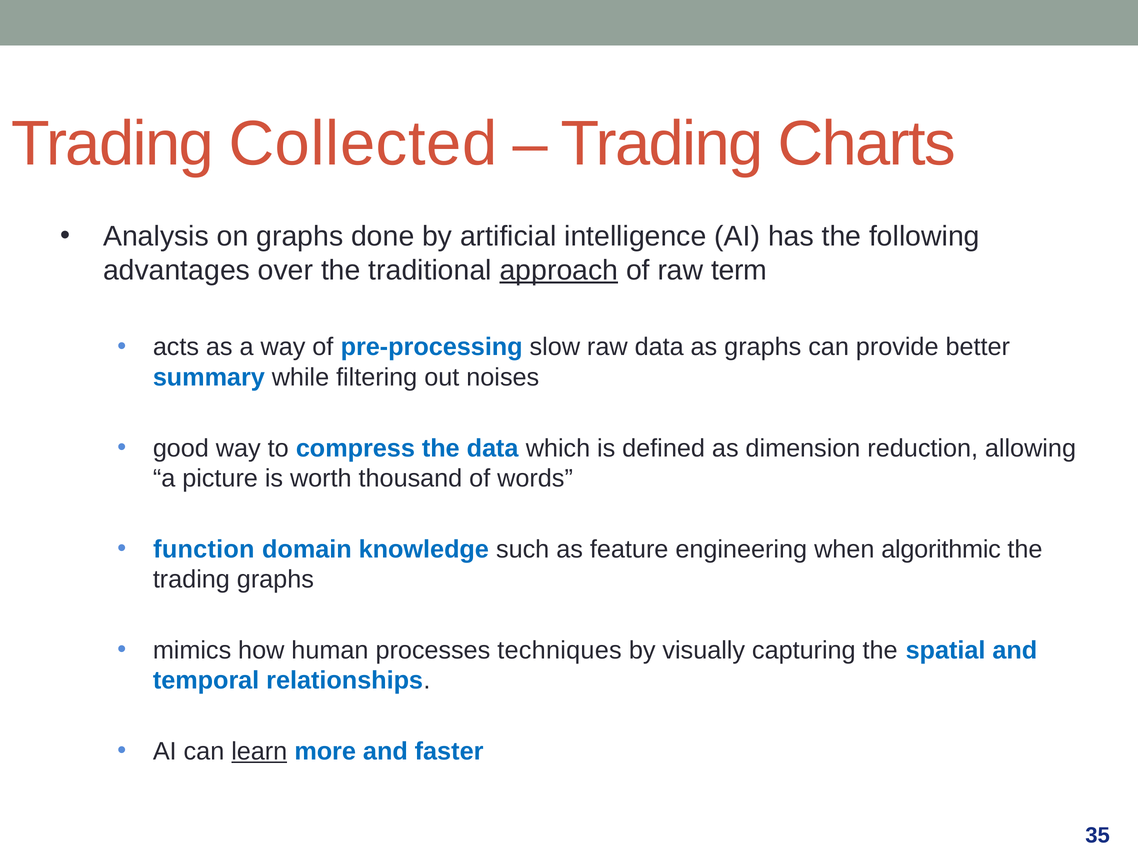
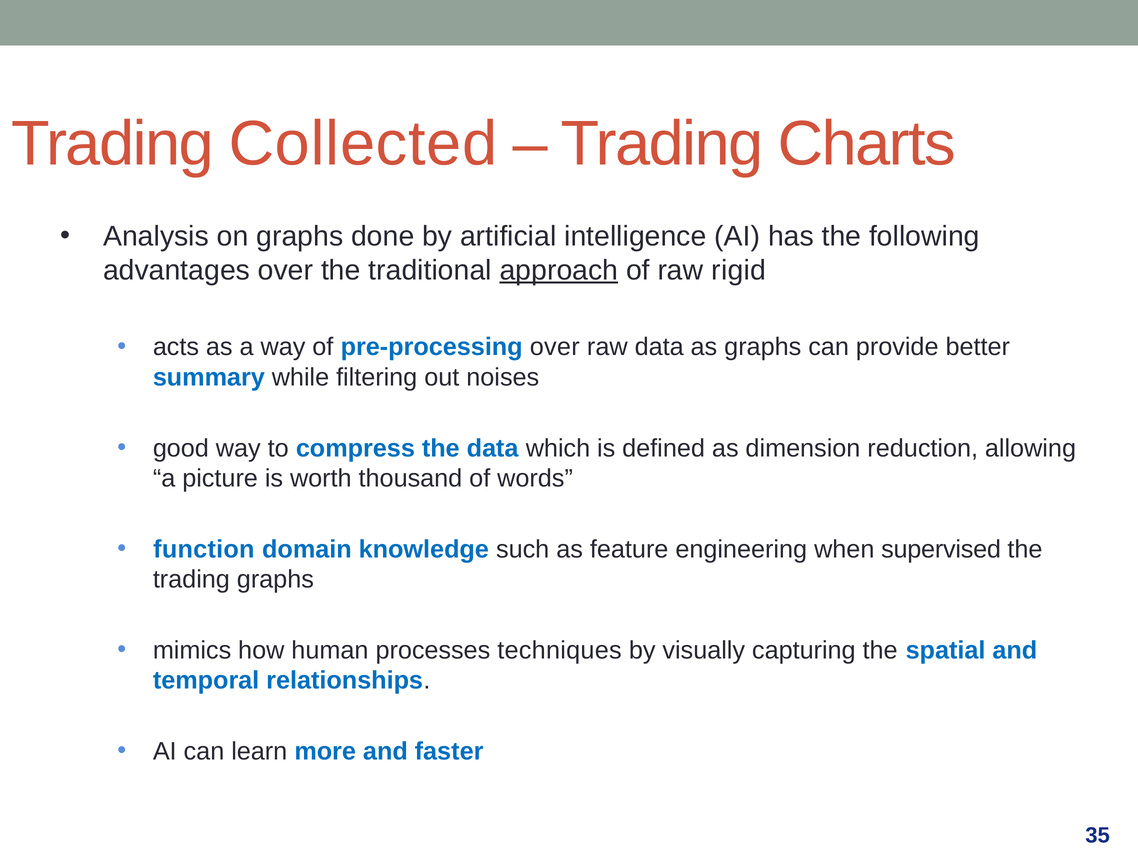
term: term -> rigid (739, 270)
pre-processing slow: slow -> over (555, 347)
algorithmic: algorithmic -> supervised (941, 550)
learn underline: present -> none (259, 752)
